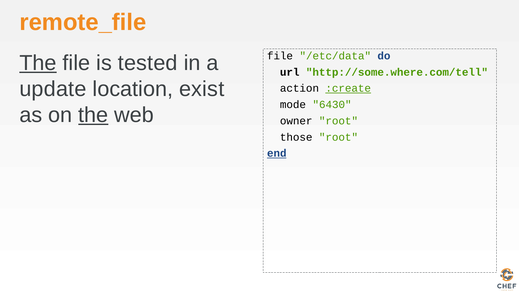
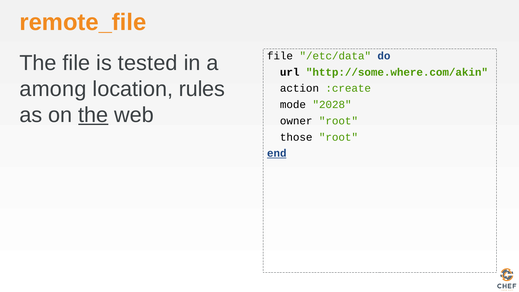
The underline: present -> none (38, 63)
http://some.where.com/tell: http://some.where.com/tell -> http://some.where.com/akin (397, 72)
update: update -> among (53, 89)
exist: exist -> rules (202, 89)
:create underline: present -> none (348, 88)
6430: 6430 -> 2028 (332, 105)
